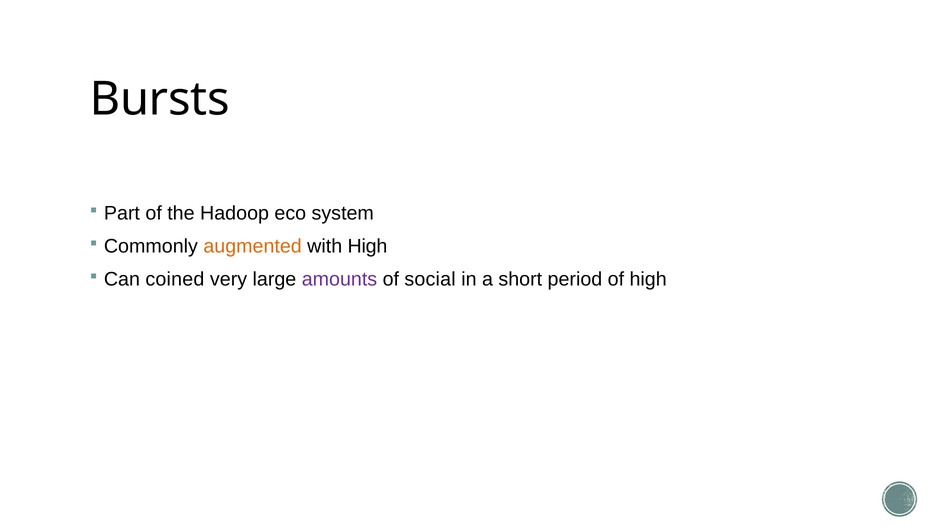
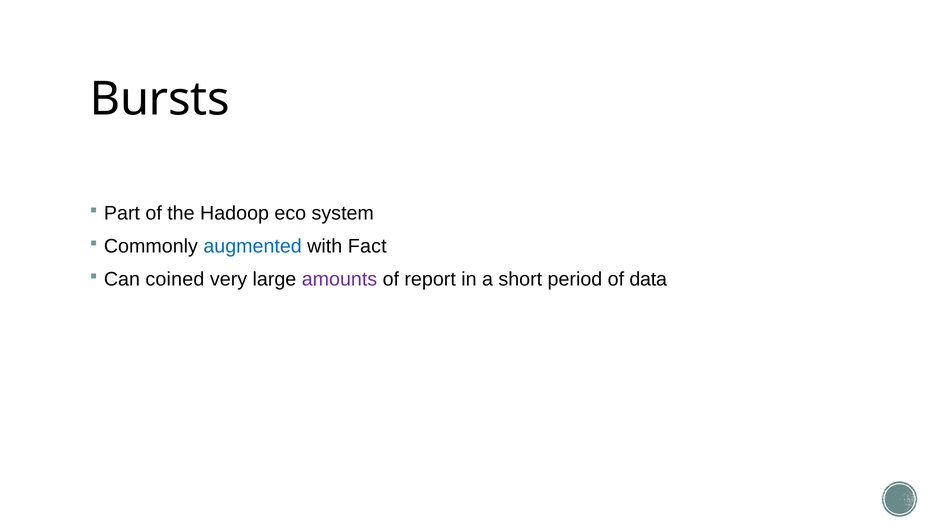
augmented colour: orange -> blue (253, 246)
with High: High -> Fact (367, 246)
social: social -> report (430, 279)
of high: high -> data (648, 279)
